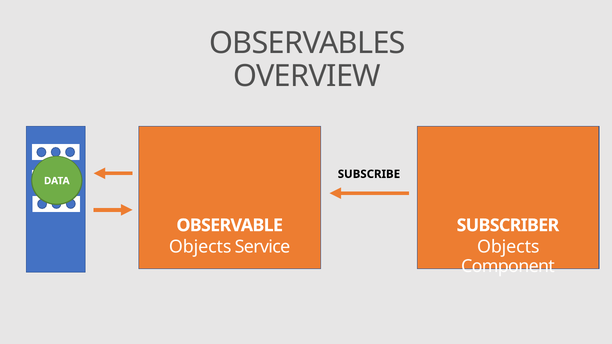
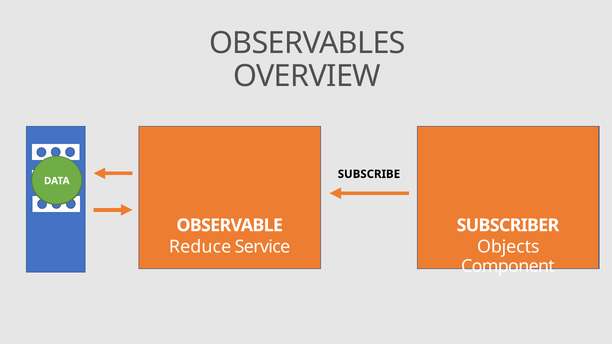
Objects: Objects -> Reduce (200, 247)
